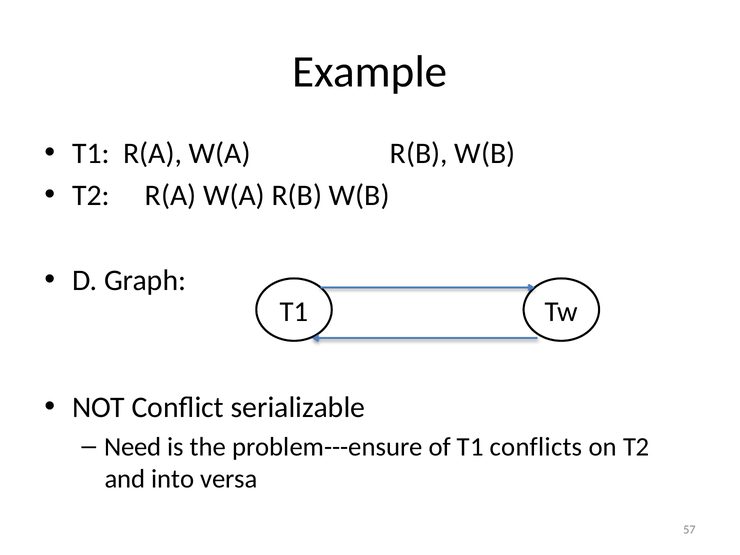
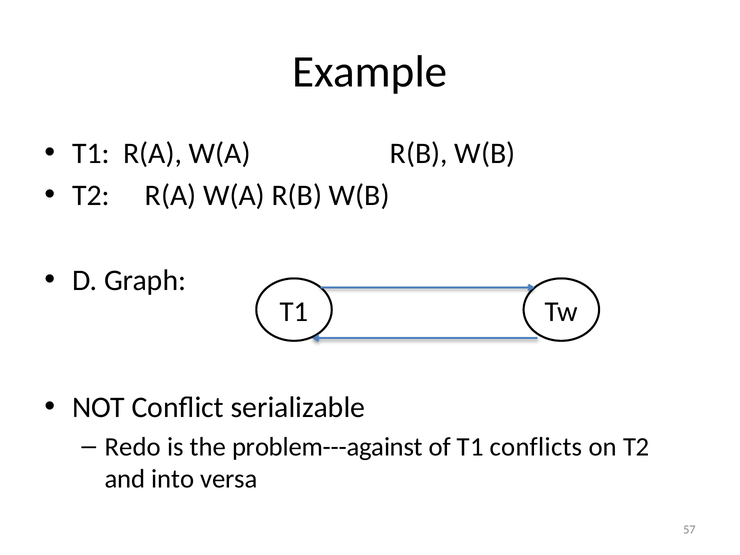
Need: Need -> Redo (133, 447)
problem---ensure: problem---ensure -> problem---against (328, 447)
